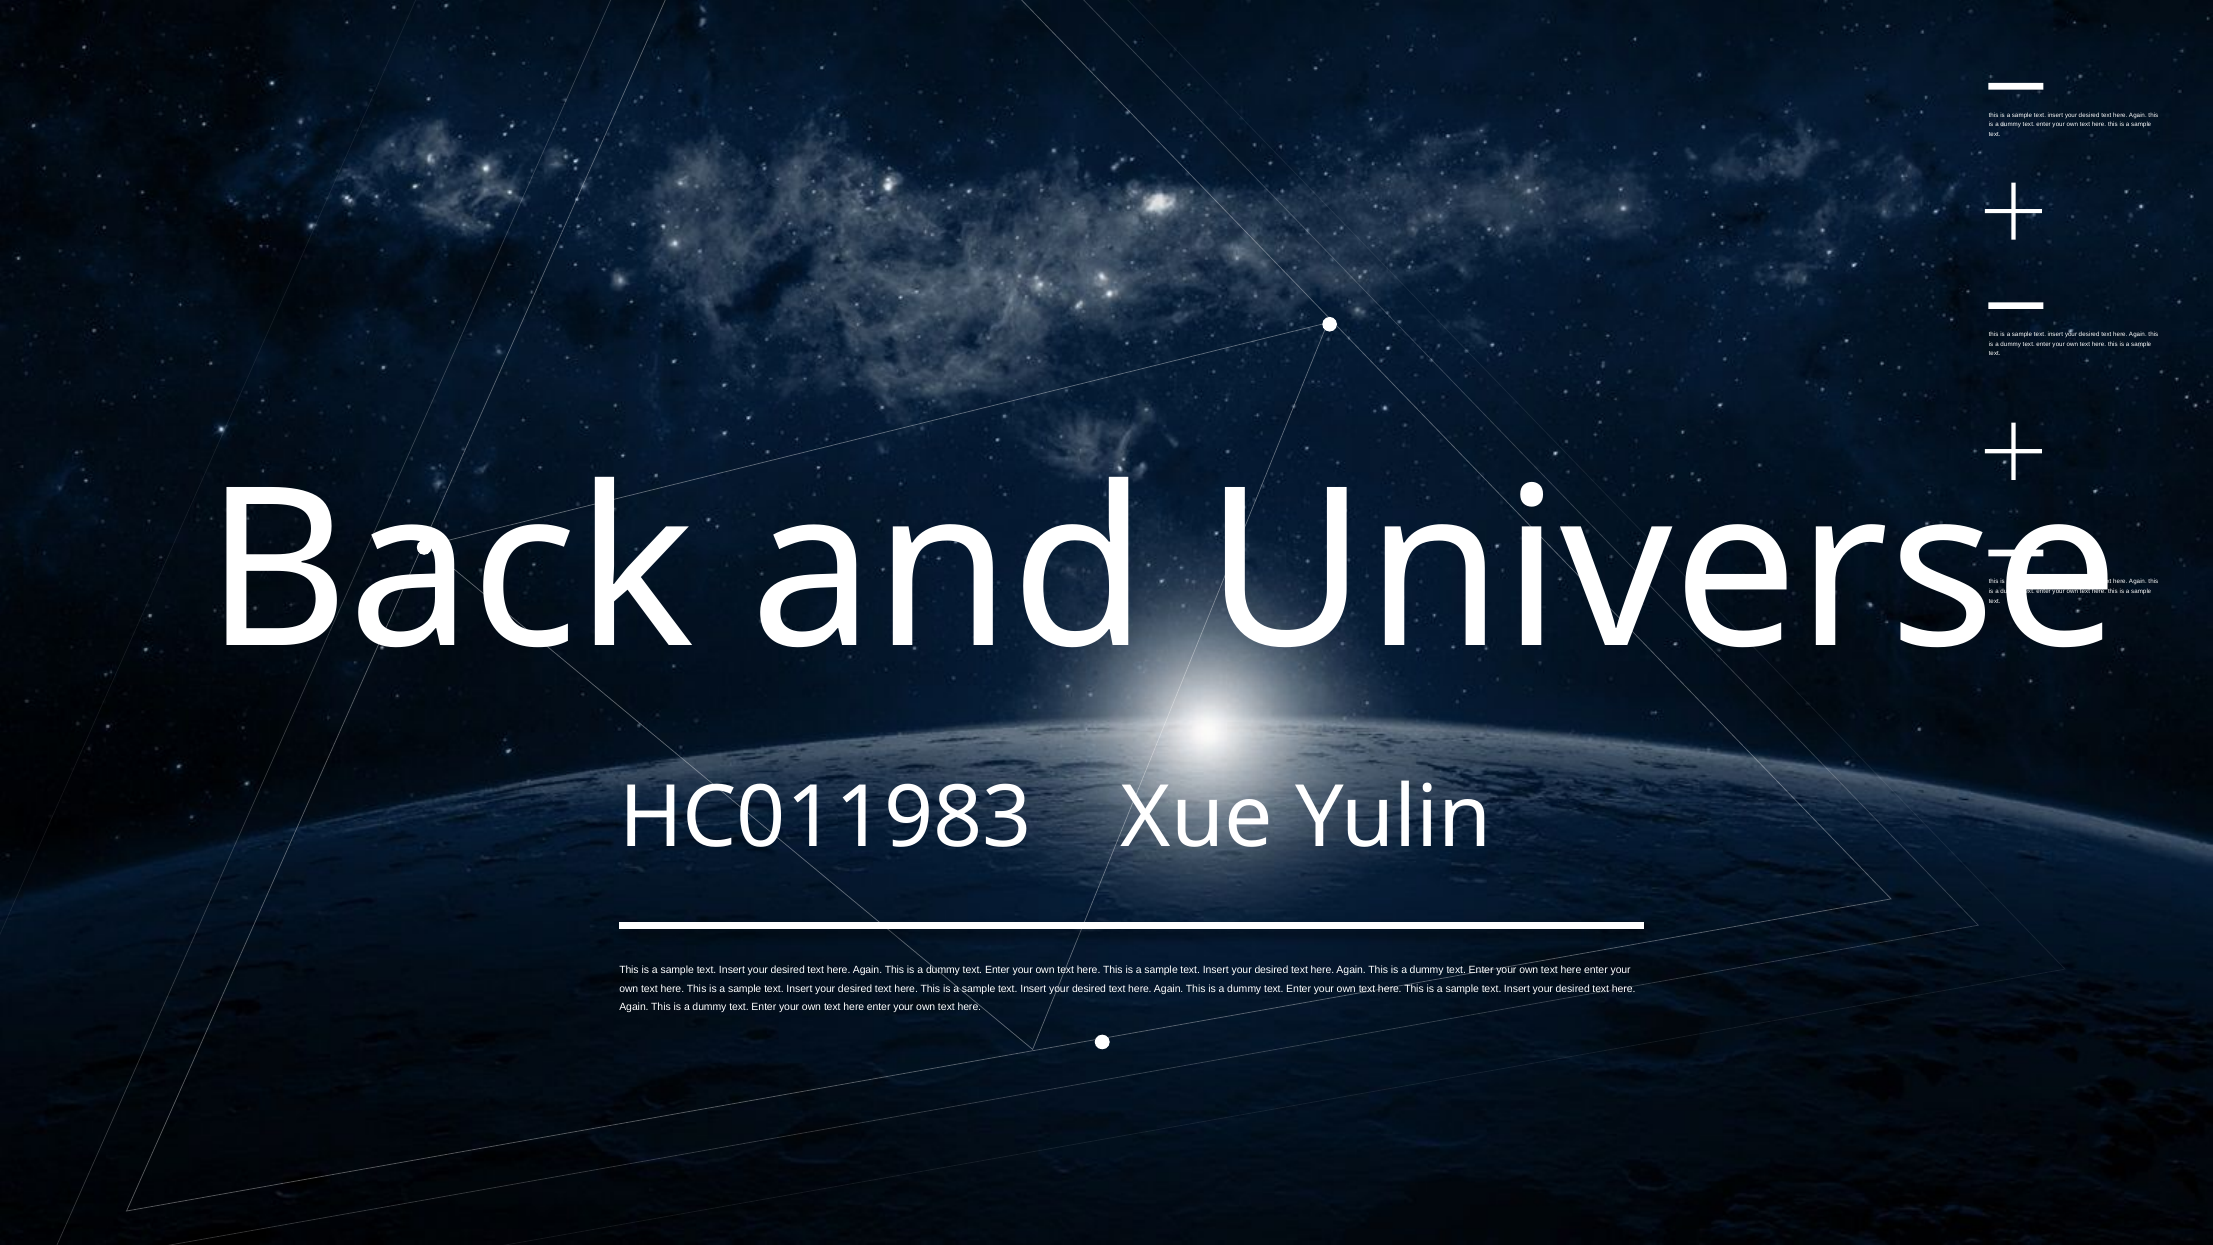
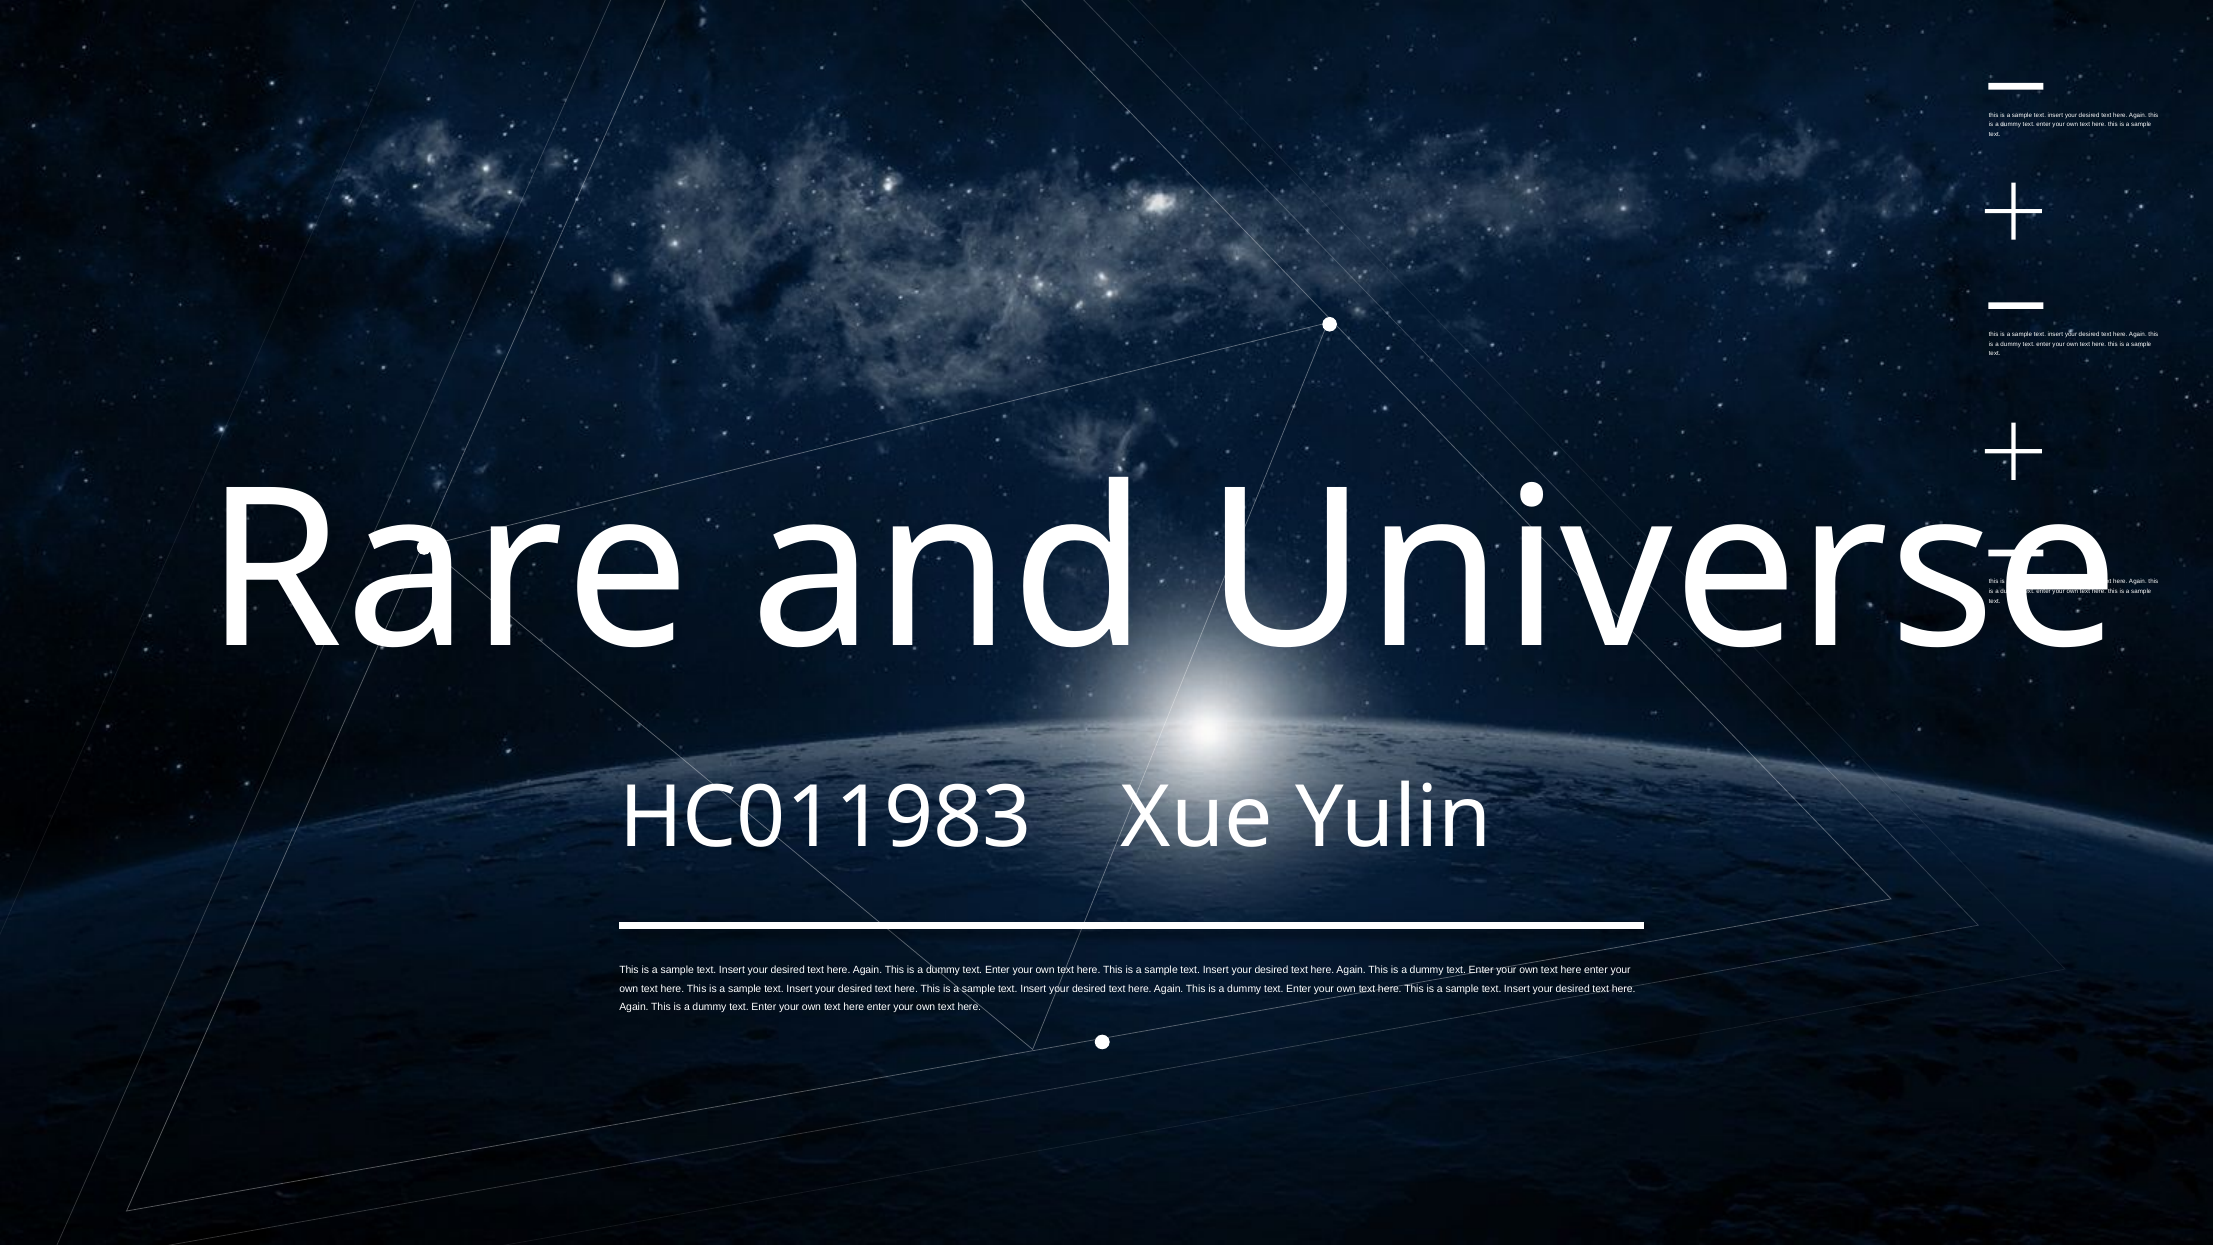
Back: Back -> Rare (448, 572)
